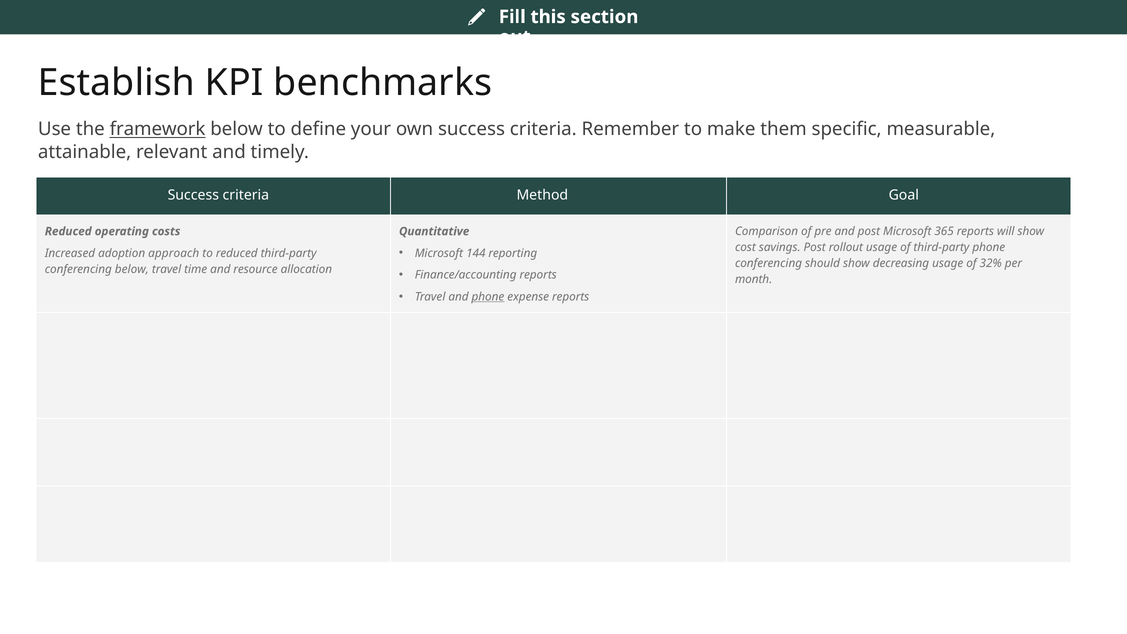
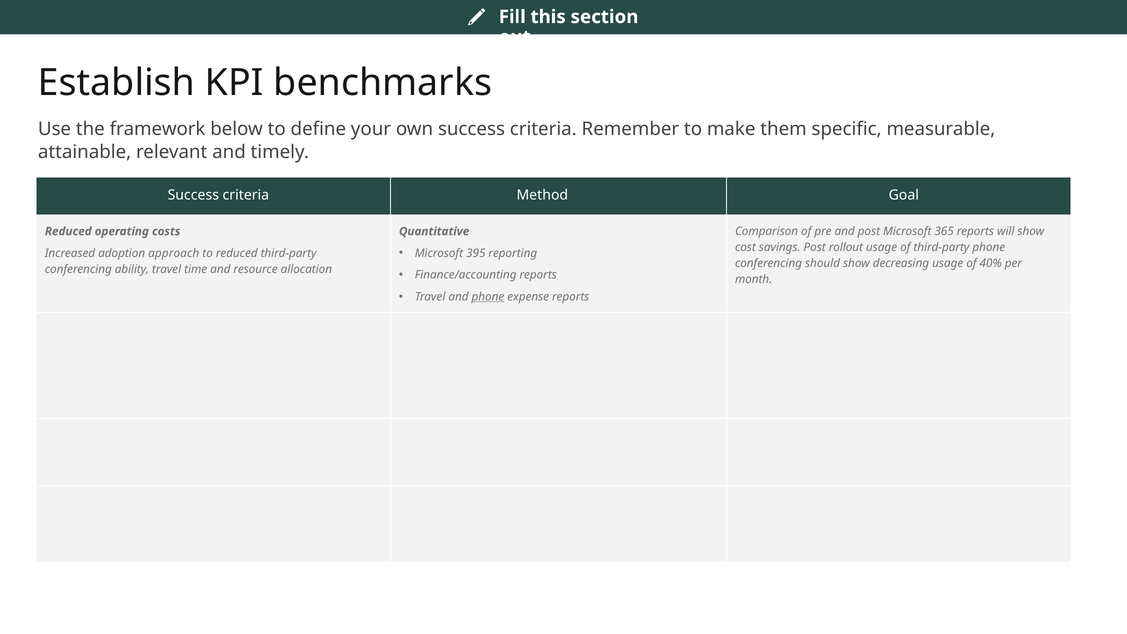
framework underline: present -> none (158, 129)
144: 144 -> 395 (476, 253)
32%: 32% -> 40% (991, 263)
conferencing below: below -> ability (132, 269)
